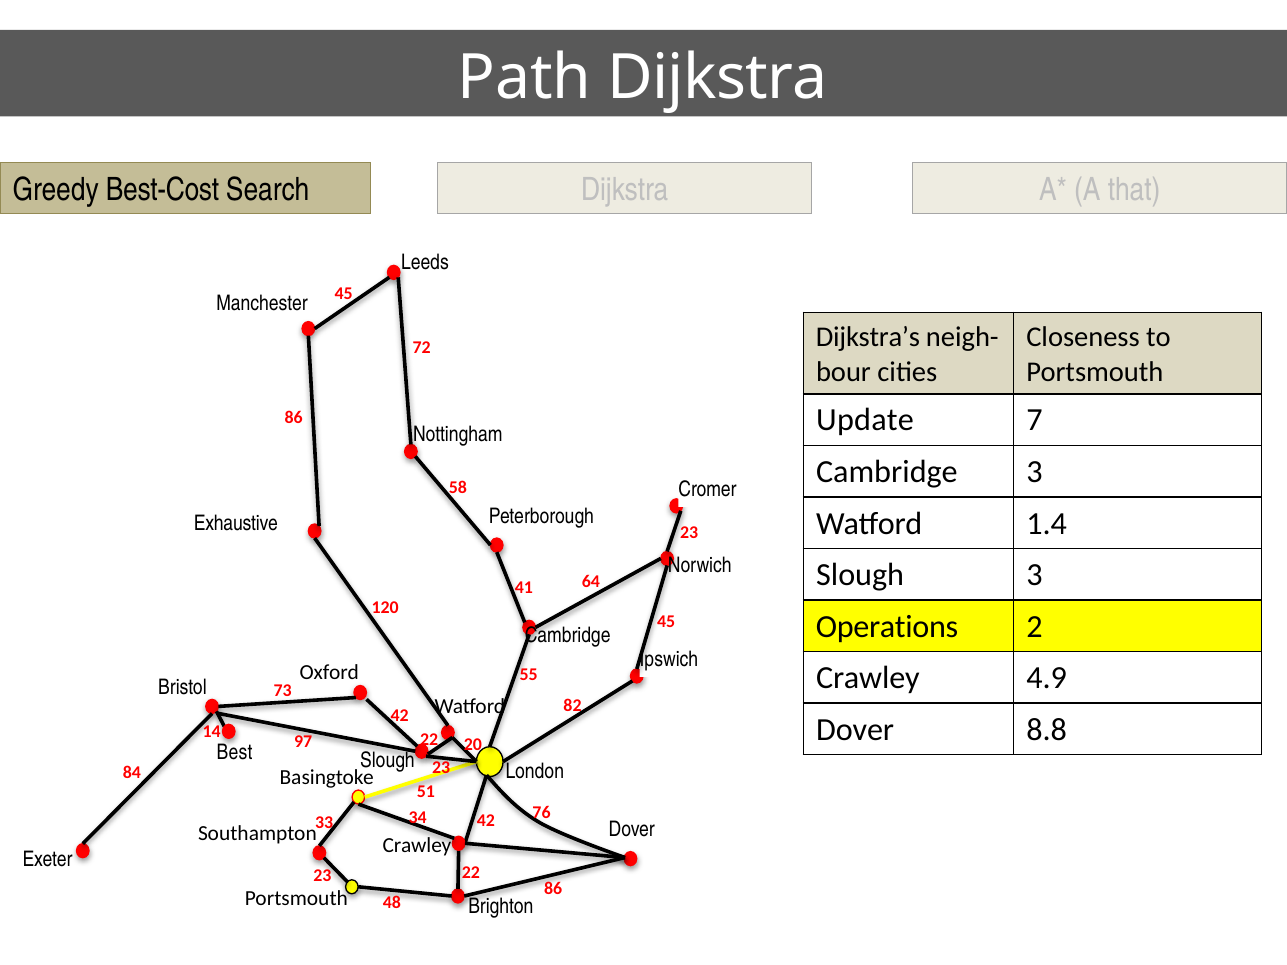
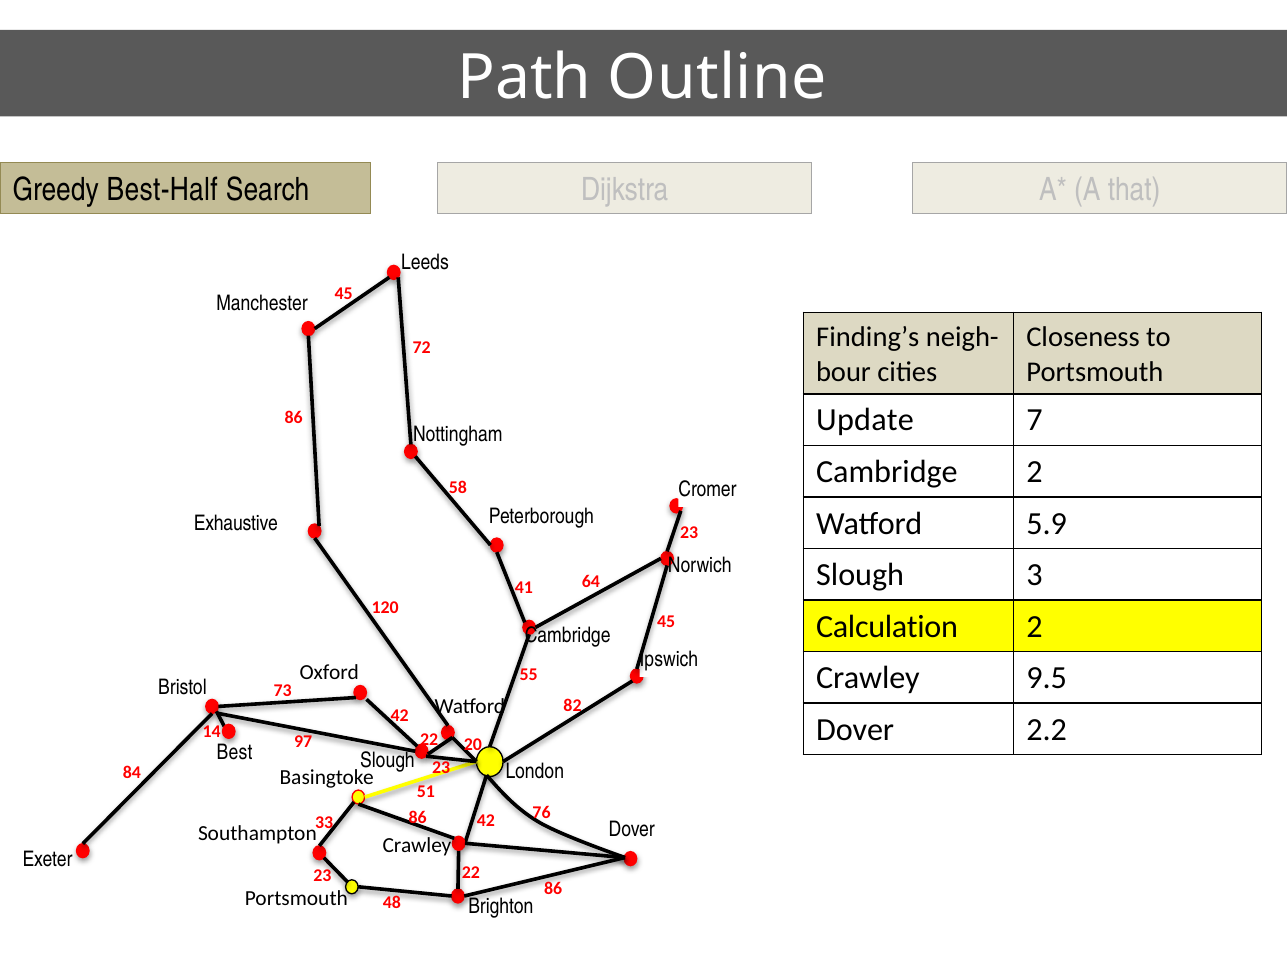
Path Dijkstra: Dijkstra -> Outline (717, 78)
Best-Cost: Best-Cost -> Best-Half (162, 190)
Dijkstra’s: Dijkstra’s -> Finding’s (868, 337)
Cambridge 3: 3 -> 2 (1035, 472)
1.4: 1.4 -> 5.9 (1047, 524)
Operations: Operations -> Calculation (887, 627)
4.9: 4.9 -> 9.5 (1047, 678)
8.8: 8.8 -> 2.2 (1047, 730)
33 34: 34 -> 86 (418, 818)
